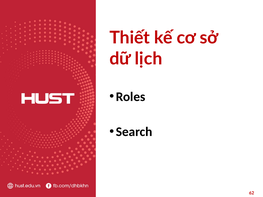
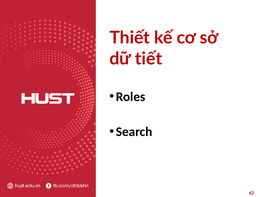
lịch: lịch -> tiết (149, 59)
